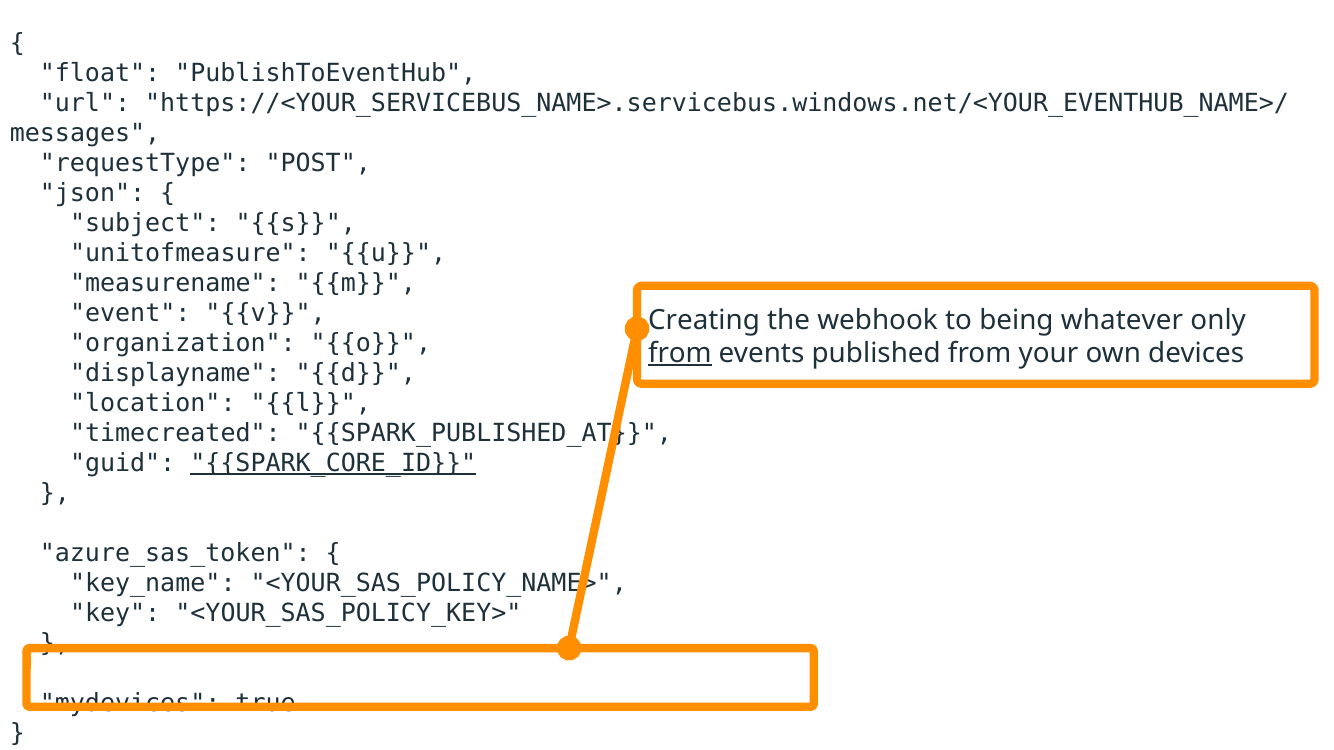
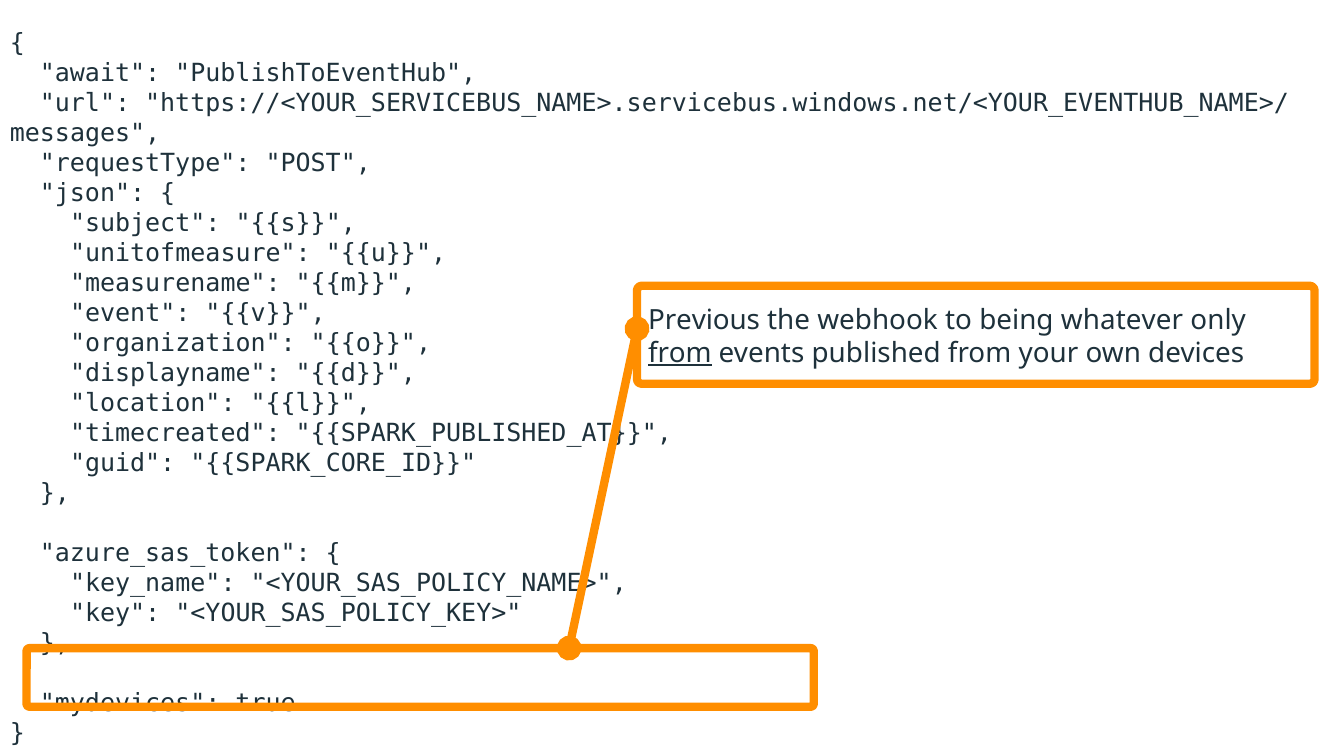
float: float -> await (100, 73)
Creating: Creating -> Previous (704, 320)
SPARK_CORE_ID underline: present -> none (333, 463)
